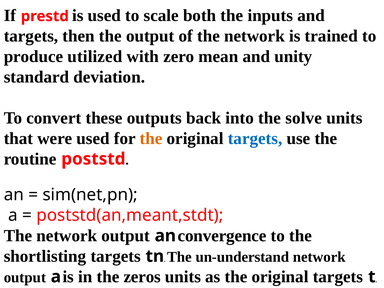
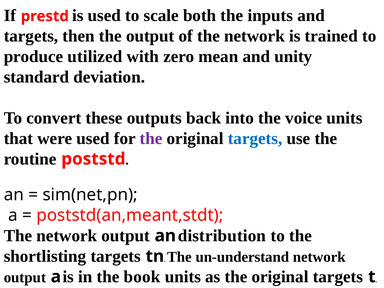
solve: solve -> voice (304, 118)
the colour: orange -> purple (151, 138)
convergence: convergence -> distribution (222, 236)
zeros: zeros -> book (142, 277)
